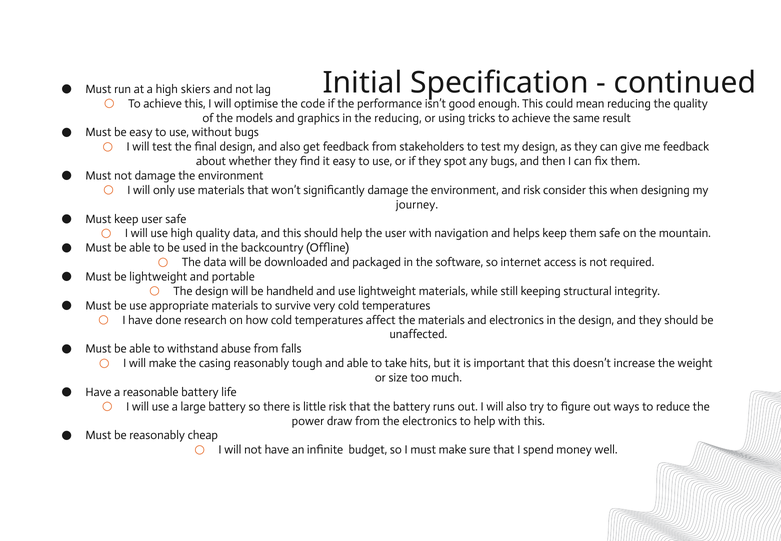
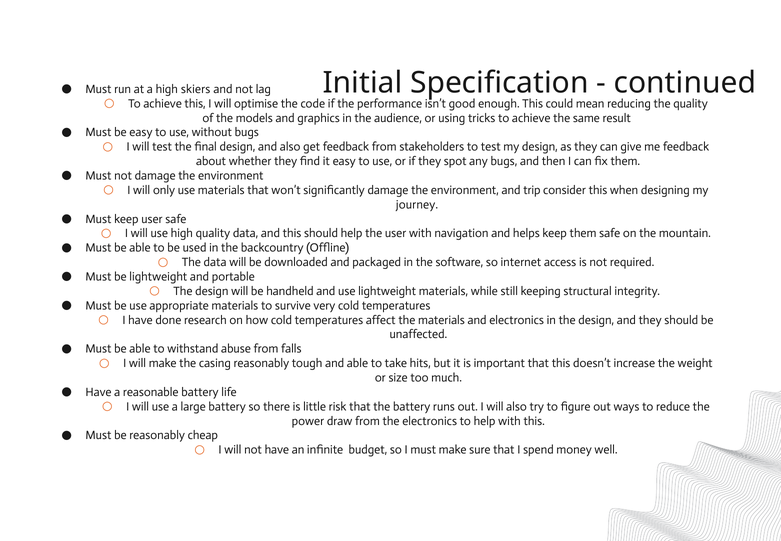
the reducing: reducing -> audience (398, 118)
and risk: risk -> trip (532, 190)
